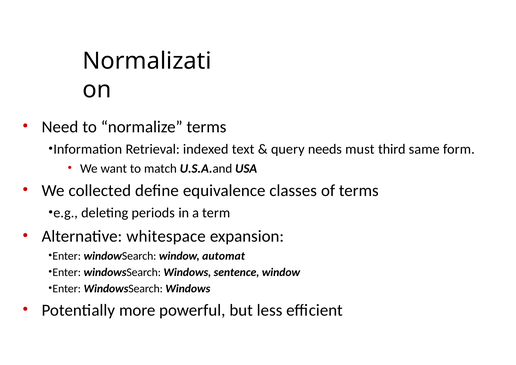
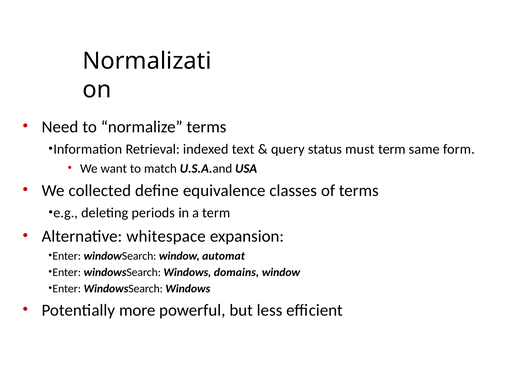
needs: needs -> status (325, 149)
must third: third -> term (392, 149)
sentence: sentence -> domains (236, 272)
